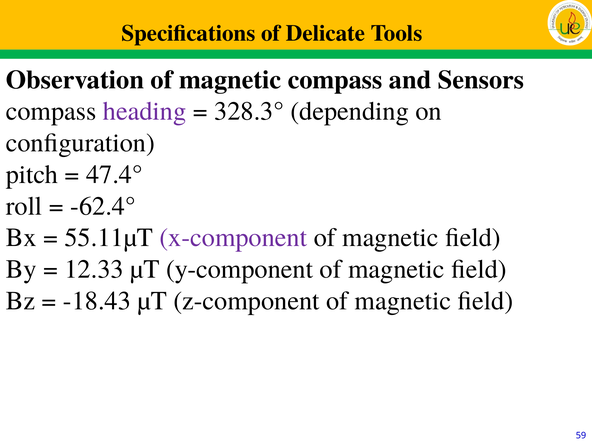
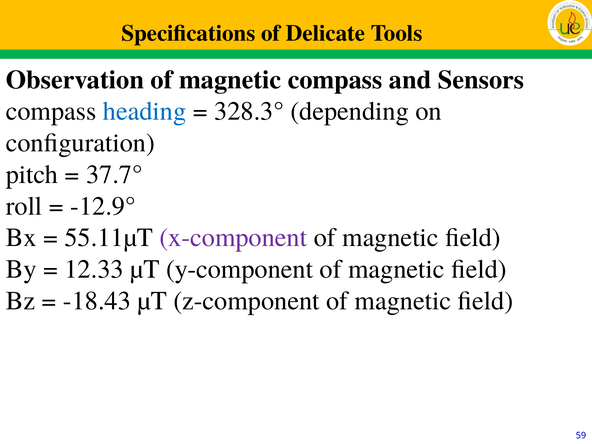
heading colour: purple -> blue (145, 111)
47.4°: 47.4° -> 37.7° (114, 174)
-62.4°: -62.4° -> -12.9° (103, 206)
